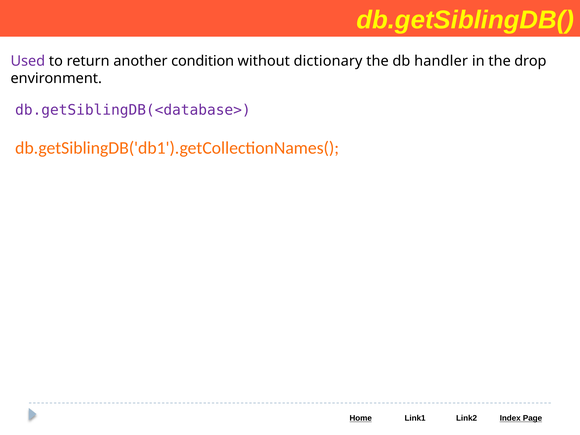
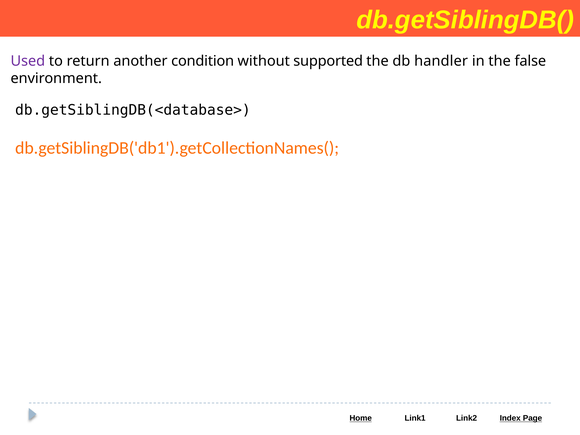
dictionary: dictionary -> supported (328, 61)
drop: drop -> false (530, 61)
db.getSiblingDB(<database> colour: purple -> black (133, 110)
